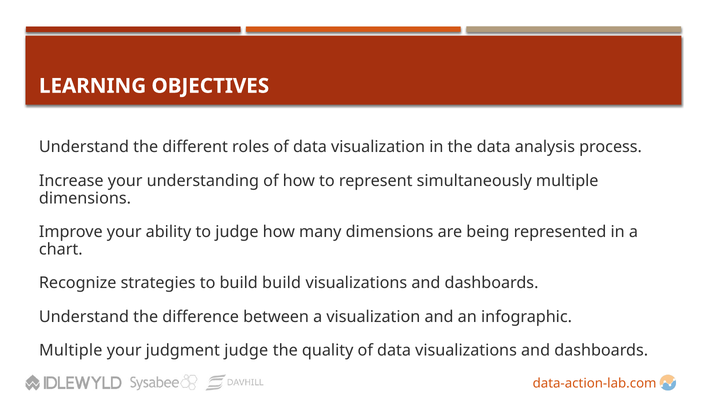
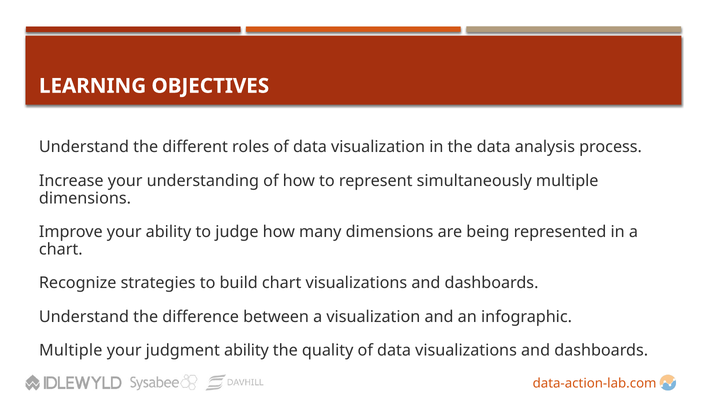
build build: build -> chart (282, 283)
judgment judge: judge -> ability (246, 350)
